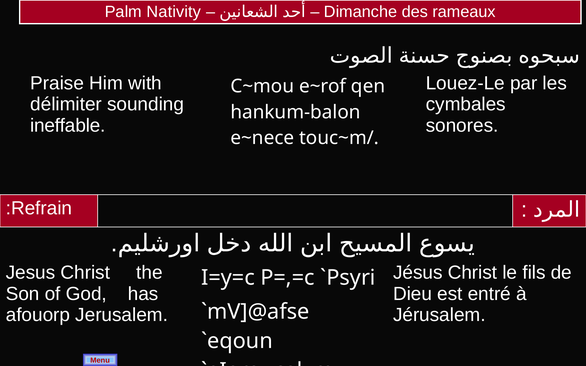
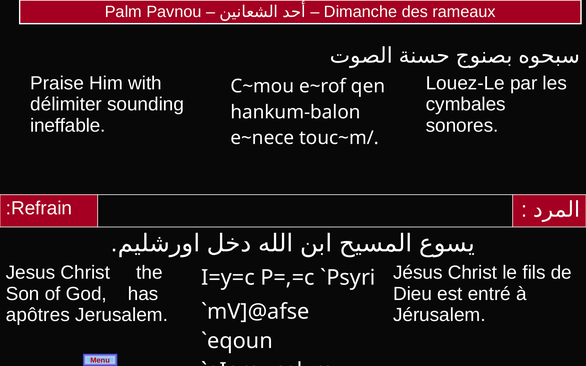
Nativity: Nativity -> Pavnou (174, 12)
afouorp: afouorp -> apôtres (38, 315)
